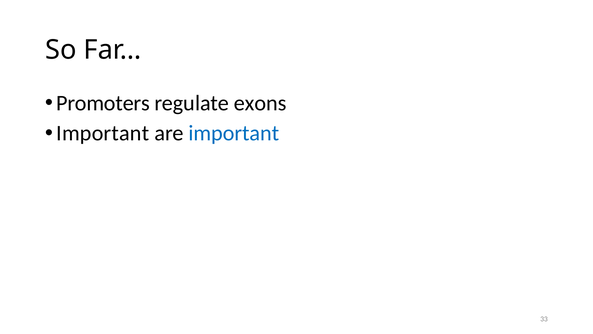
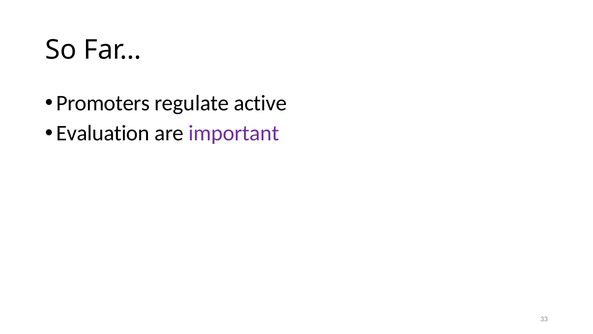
exons: exons -> active (260, 103)
Important: Important -> Evaluation (103, 133)
important colour: blue -> purple (234, 133)
